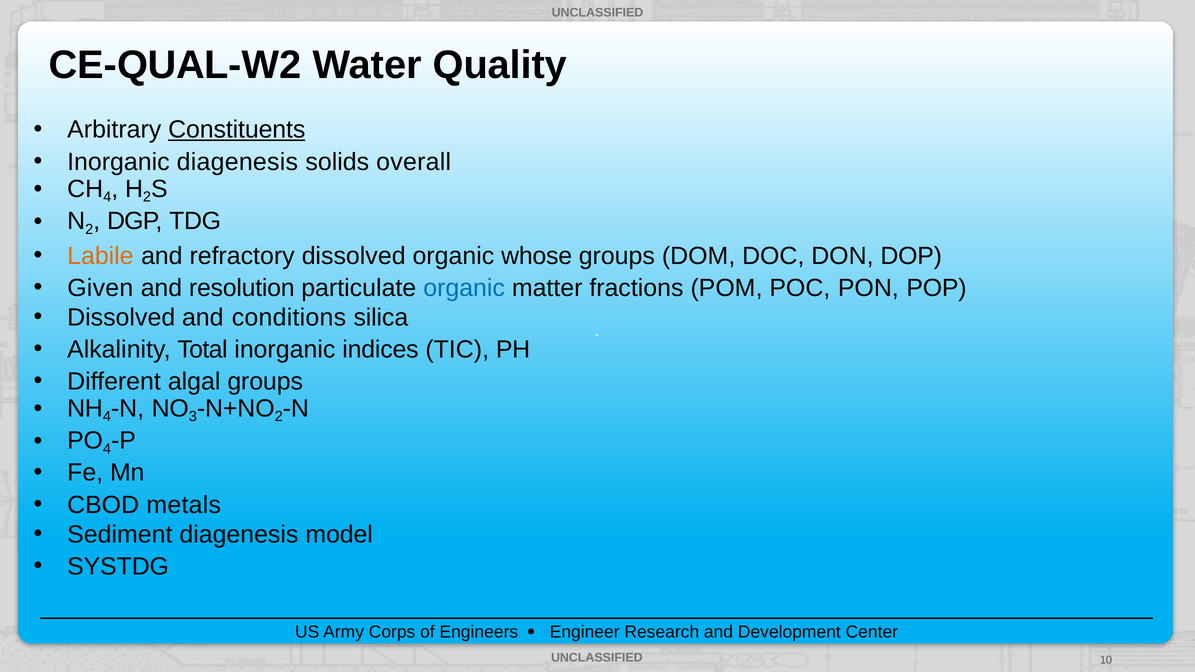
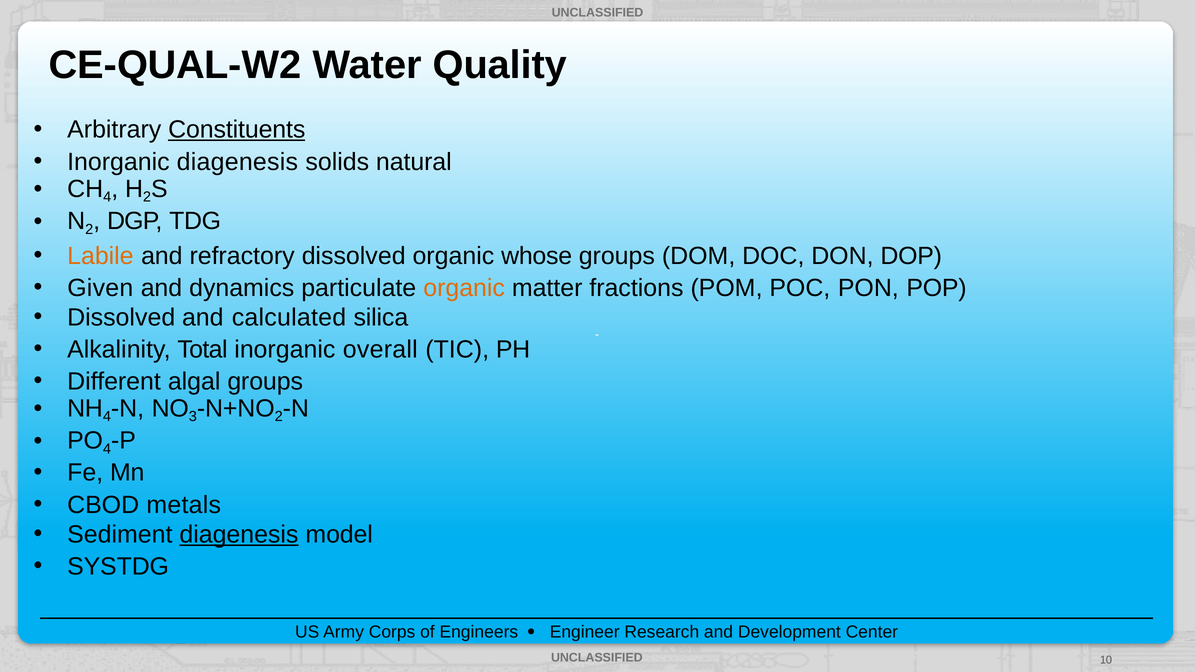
overall: overall -> natural (414, 162)
resolution: resolution -> dynamics (242, 288)
organic colour: blue -> orange (464, 288)
conditions: conditions -> calculated (289, 318)
indices: indices -> overall (380, 349)
diagenesis underline: none -> present (239, 535)
